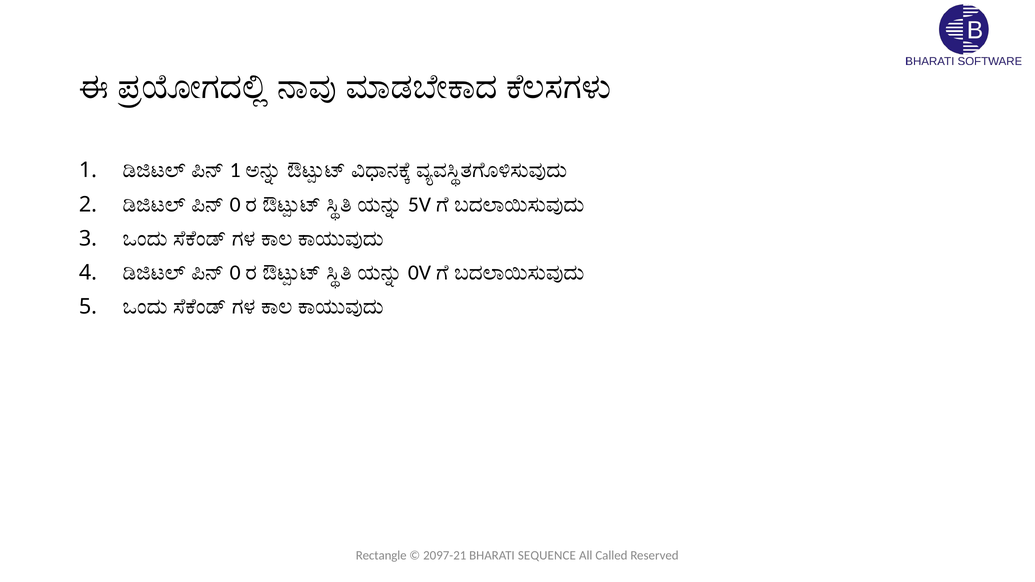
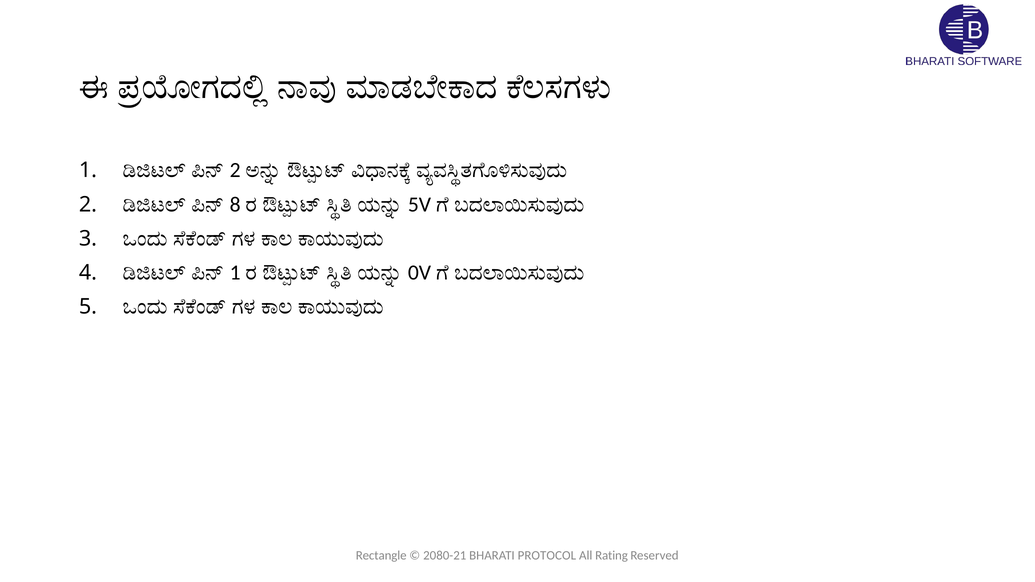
1: 1 -> 2 (235, 170)
0: 0 -> 8 (235, 205)
0: 0 -> 1 (235, 273)
2097-21: 2097-21 -> 2080-21 (445, 556)
SEQUENCE: SEQUENCE -> PROTOCOL (547, 556)
Called: Called -> Rating (611, 556)
